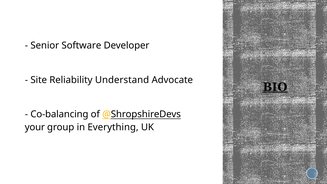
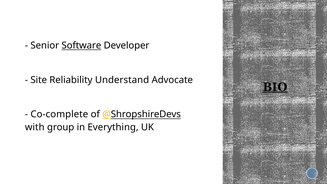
Software underline: none -> present (81, 46)
Co-balancing: Co-balancing -> Co-complete (59, 114)
your: your -> with (35, 127)
